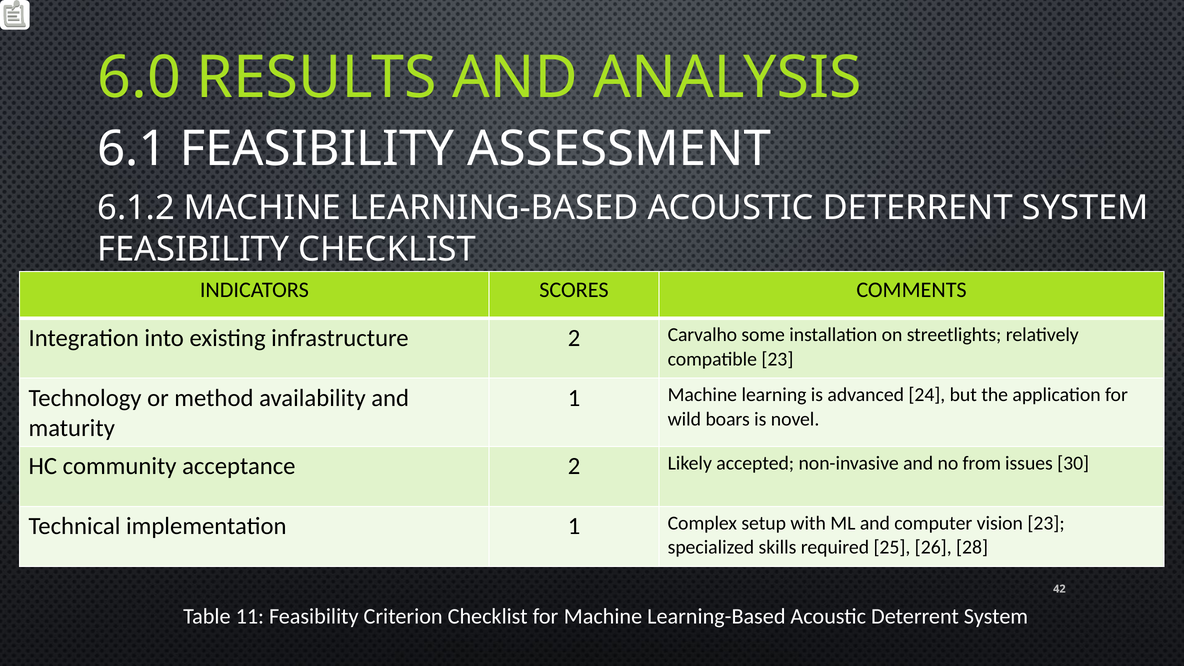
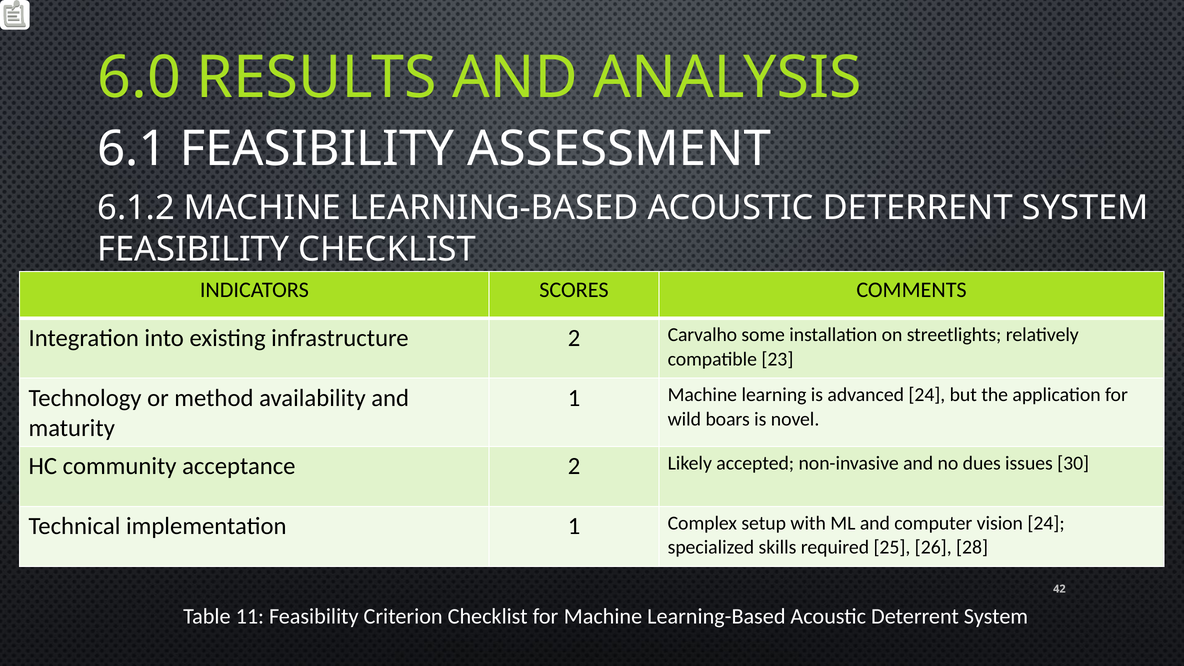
from: from -> dues (982, 463)
vision 23: 23 -> 24 (1046, 523)
